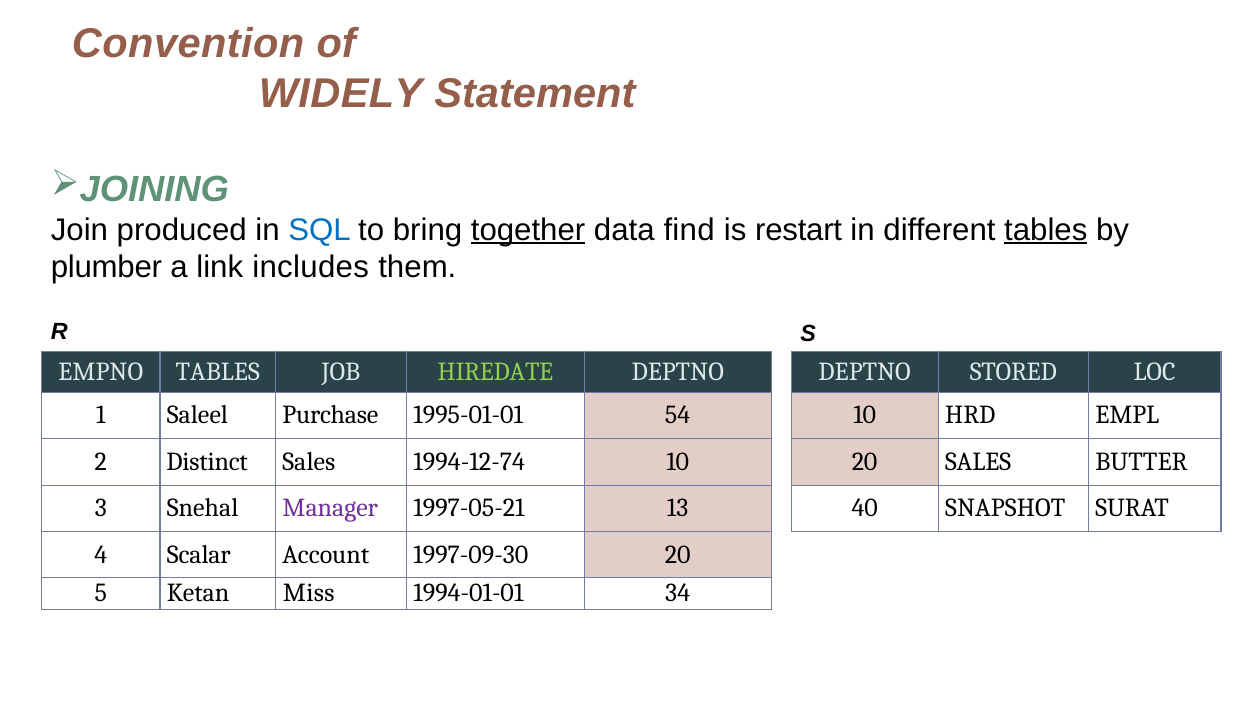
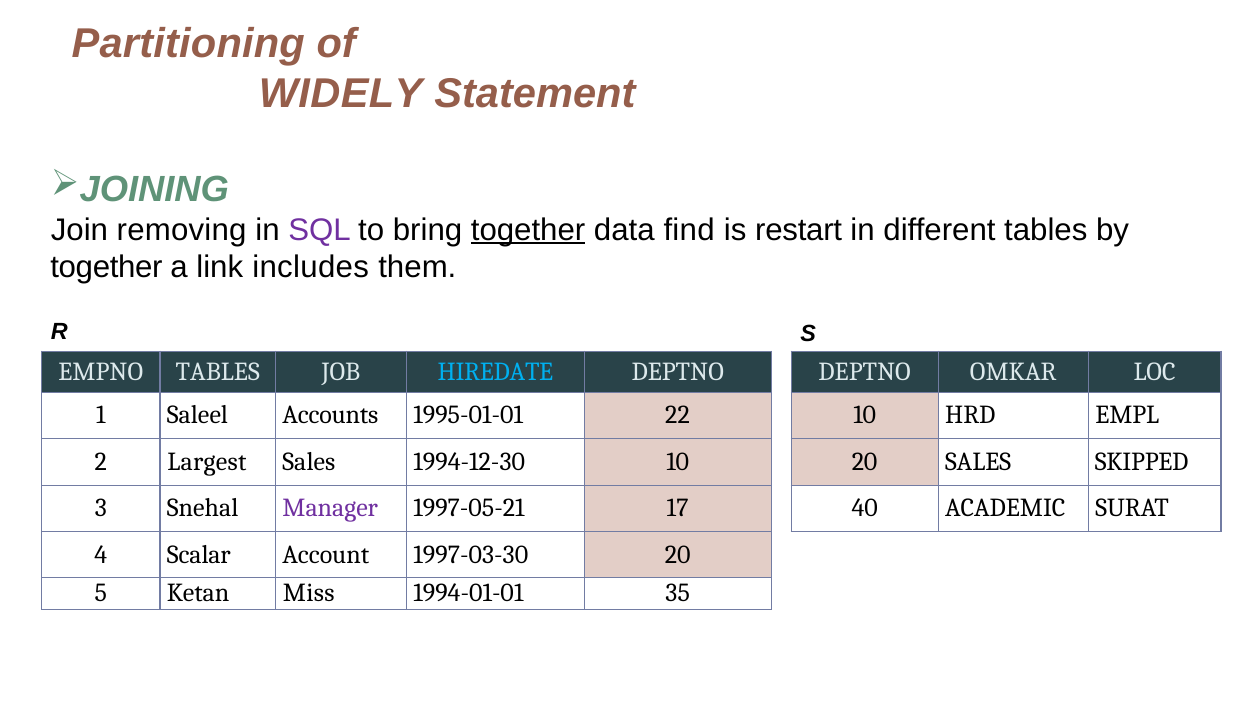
Convention: Convention -> Partitioning (188, 44)
produced: produced -> removing (182, 230)
SQL colour: blue -> purple (320, 230)
tables underline: present -> none (1046, 230)
plumber: plumber -> together (106, 267)
HIREDATE colour: light green -> light blue (495, 372)
STORED: STORED -> OMKAR (1013, 372)
Purchase: Purchase -> Accounts (330, 415)
54: 54 -> 22 (678, 415)
Distinct: Distinct -> Largest (207, 462)
1994-12-74: 1994-12-74 -> 1994-12-30 (469, 462)
BUTTER: BUTTER -> SKIPPED (1142, 462)
13: 13 -> 17 (678, 508)
SNAPSHOT: SNAPSHOT -> ACADEMIC (1005, 508)
1997-09-30: 1997-09-30 -> 1997-03-30 (471, 554)
34: 34 -> 35 (678, 593)
